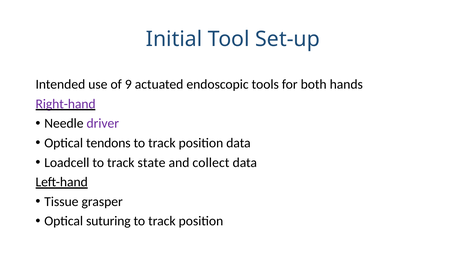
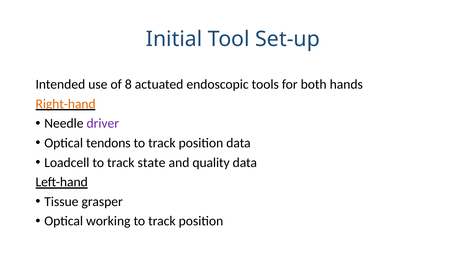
9: 9 -> 8 (128, 84)
Right-hand colour: purple -> orange (66, 104)
collect: collect -> quality (211, 163)
suturing: suturing -> working (108, 221)
